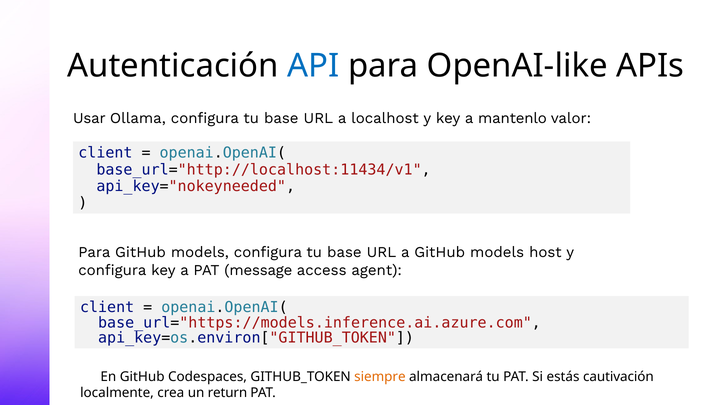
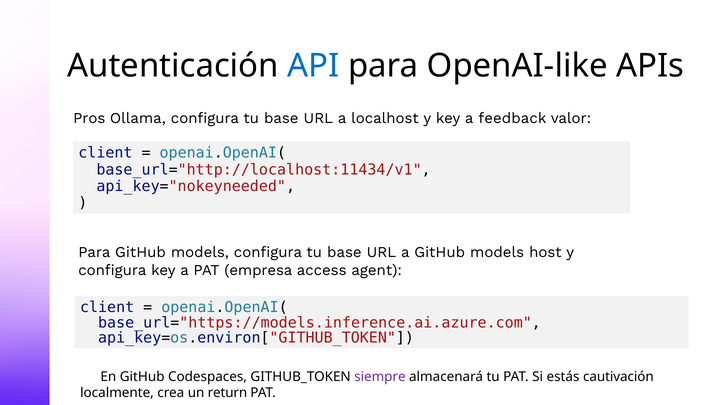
Usar: Usar -> Pros (89, 118)
mantenlo: mantenlo -> feedback (512, 118)
message: message -> empresa (258, 270)
siempre colour: orange -> purple (380, 376)
